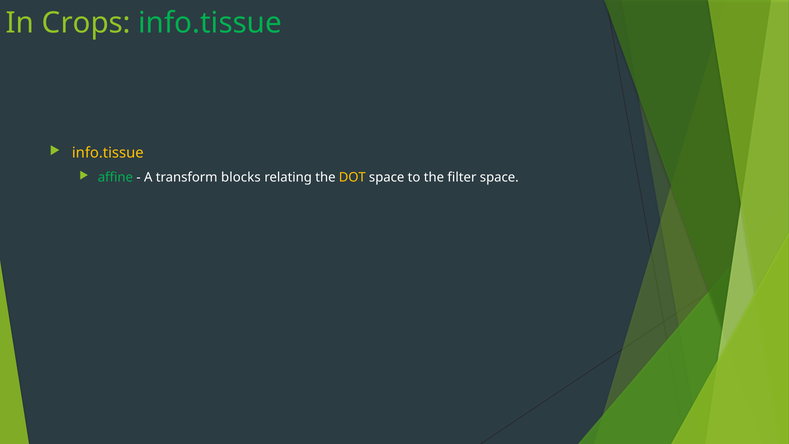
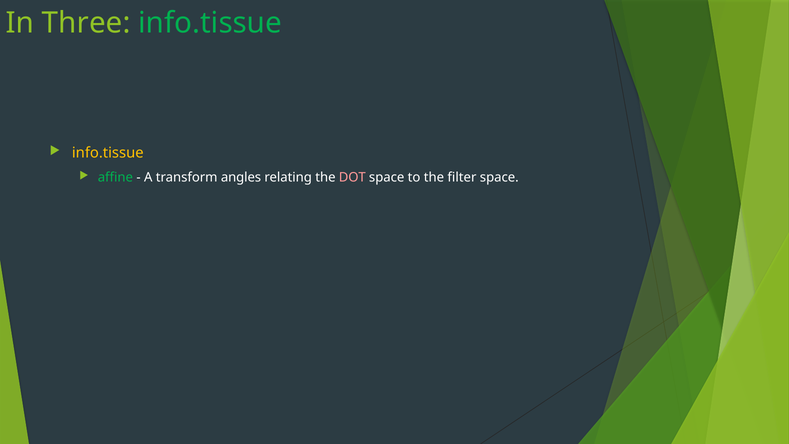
Crops: Crops -> Three (86, 23)
blocks: blocks -> angles (241, 178)
DOT colour: yellow -> pink (352, 178)
